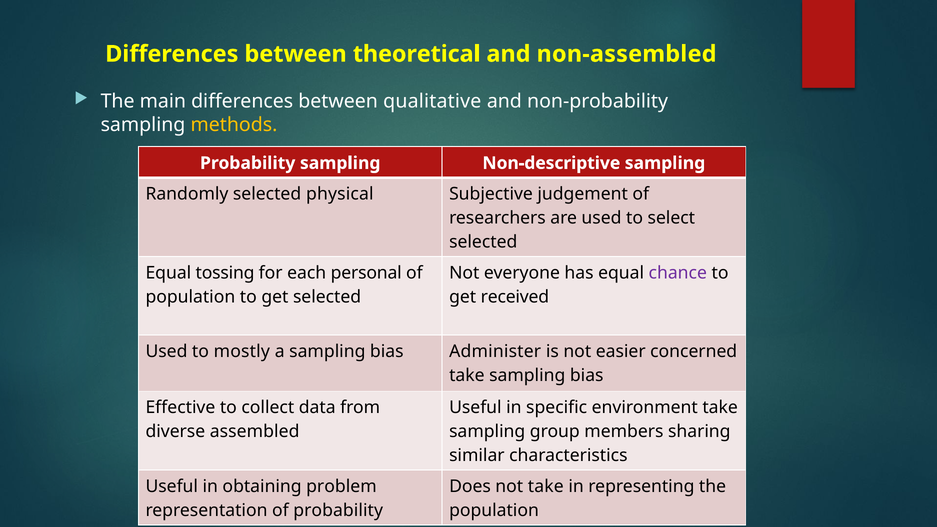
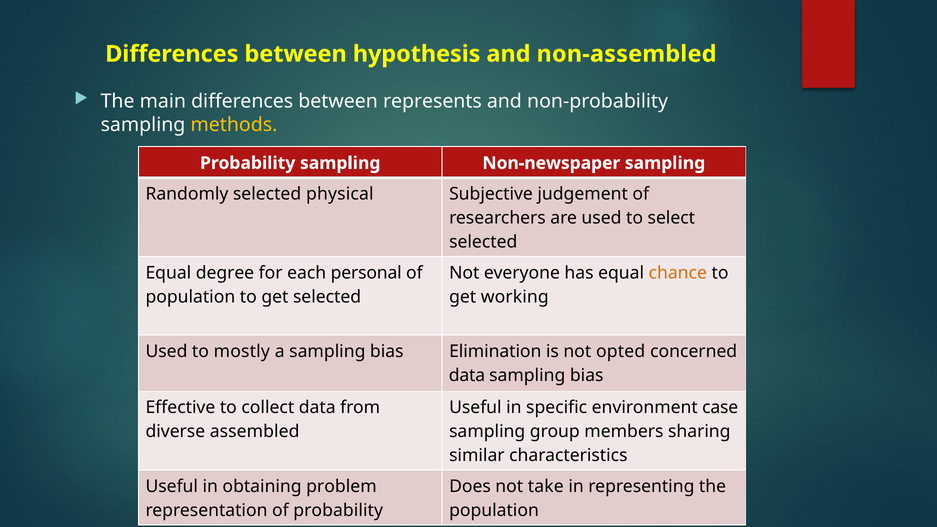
theoretical: theoretical -> hypothesis (417, 54)
qualitative: qualitative -> represents (432, 101)
Non-descriptive: Non-descriptive -> Non-newspaper (551, 163)
tossing: tossing -> degree (225, 273)
chance colour: purple -> orange (678, 273)
received: received -> working (515, 297)
Administer: Administer -> Elimination (495, 352)
easier: easier -> opted (621, 352)
take: take -> data (467, 376)
environment take: take -> case (720, 408)
